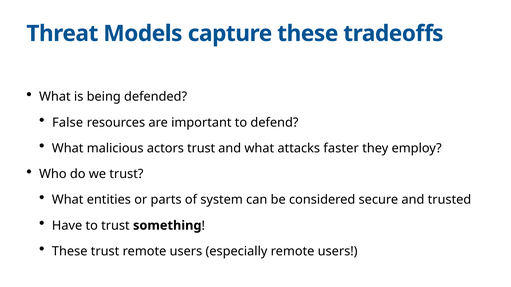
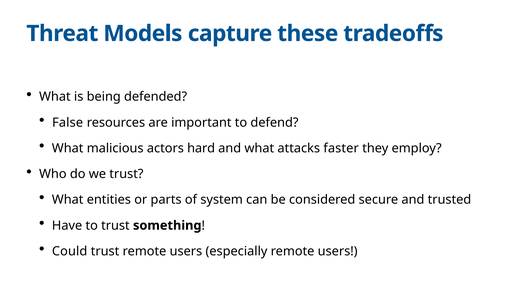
actors trust: trust -> hard (201, 148)
These: These -> Could (70, 252)
